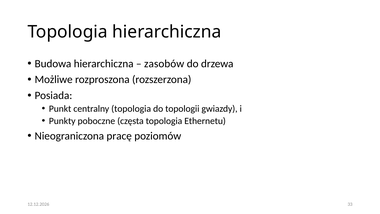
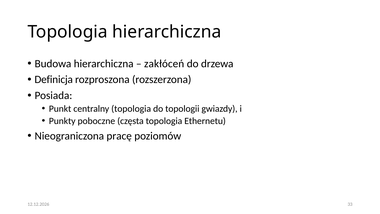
zasobów: zasobów -> zakłóceń (164, 64)
Możliwe: Możliwe -> Definicja (54, 79)
